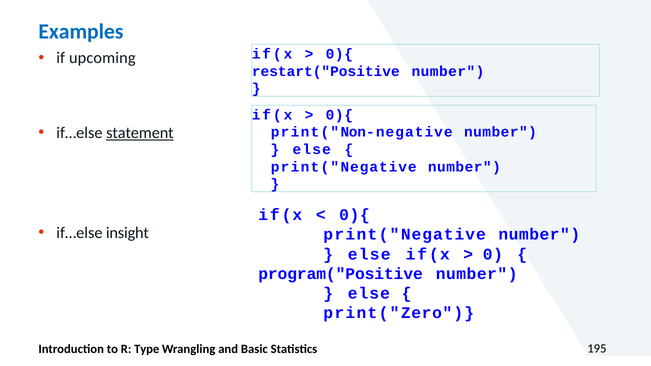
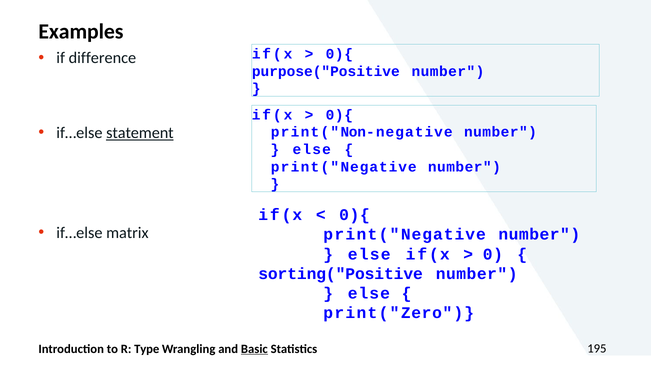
Examples colour: blue -> black (81, 32)
upcoming: upcoming -> difference (102, 58)
restart("Positive: restart("Positive -> purpose("Positive (326, 71)
insight: insight -> matrix (127, 233)
program("Positive: program("Positive -> sorting("Positive (341, 274)
Basic underline: none -> present (254, 349)
